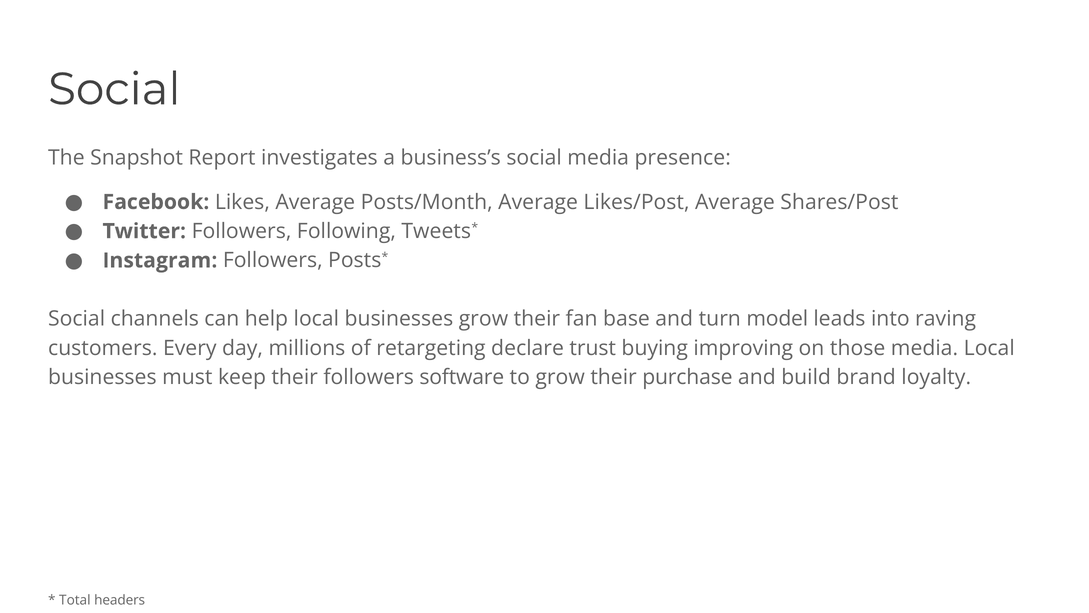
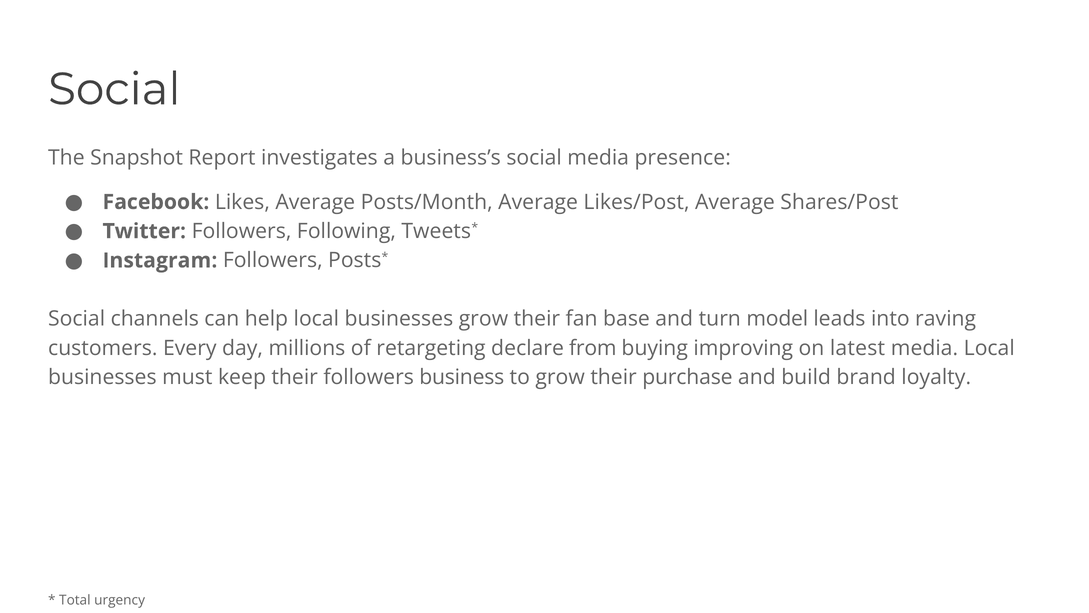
trust: trust -> from (593, 348)
those: those -> latest (858, 348)
software: software -> business (462, 377)
headers: headers -> urgency (120, 600)
